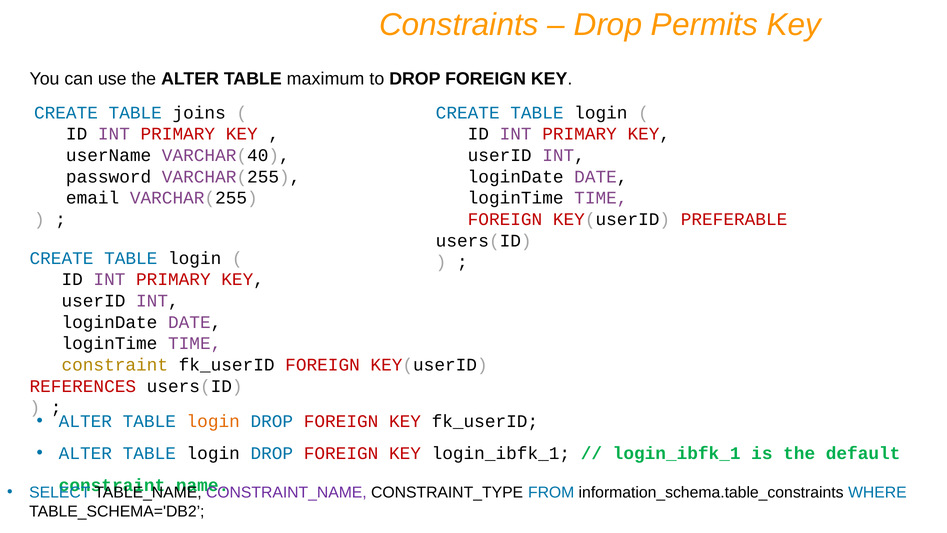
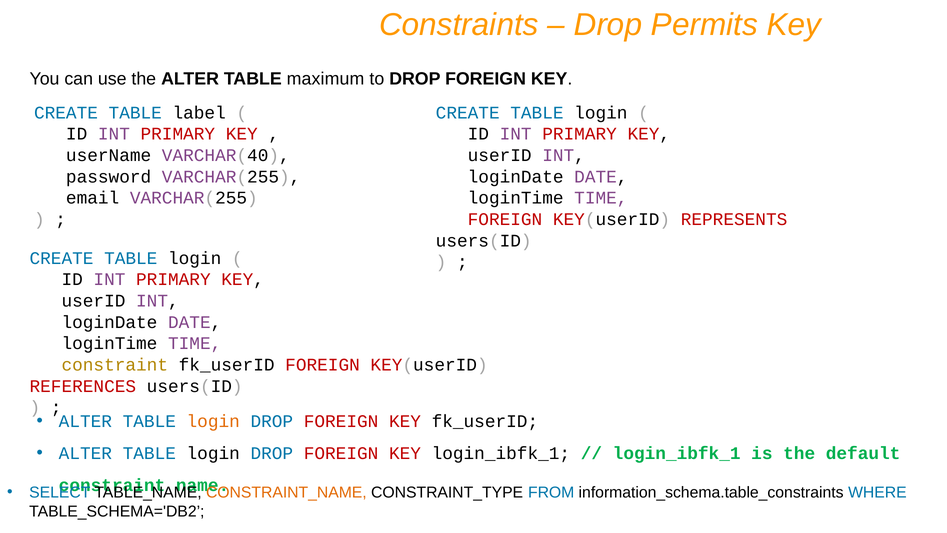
joins: joins -> label (199, 113)
PREFERABLE: PREFERABLE -> REPRESENTS (734, 219)
CONSTRAINT_NAME colour: purple -> orange (286, 492)
